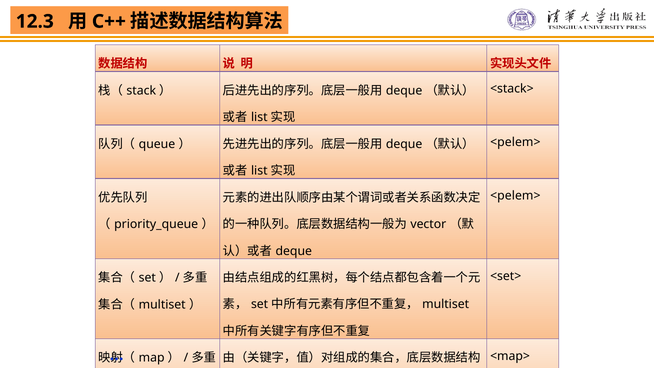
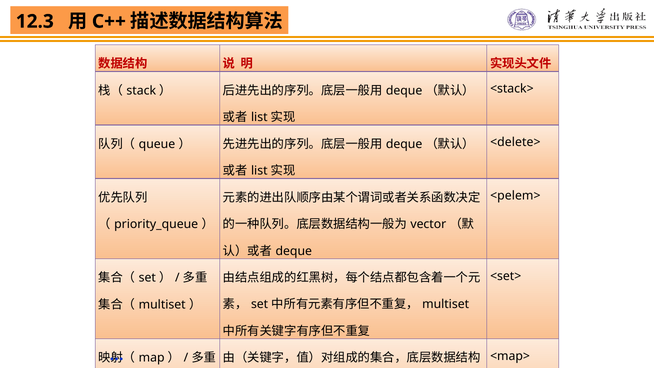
<pelem>: <pelem> -> <delete> (515, 142)
